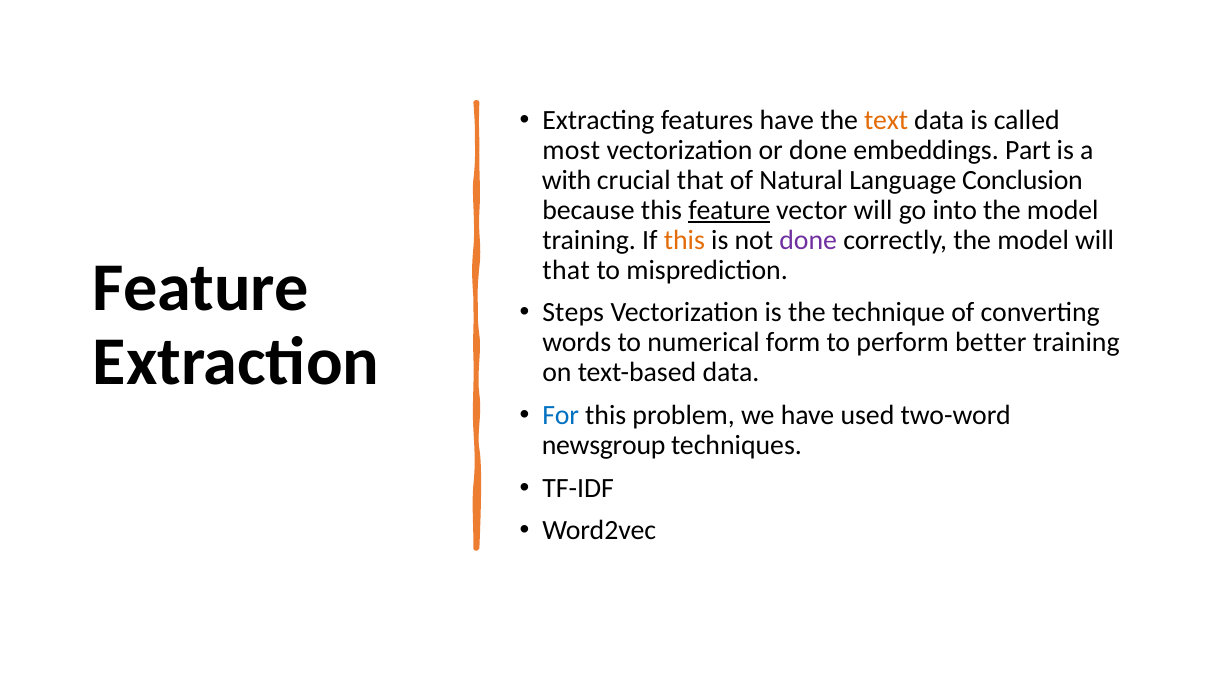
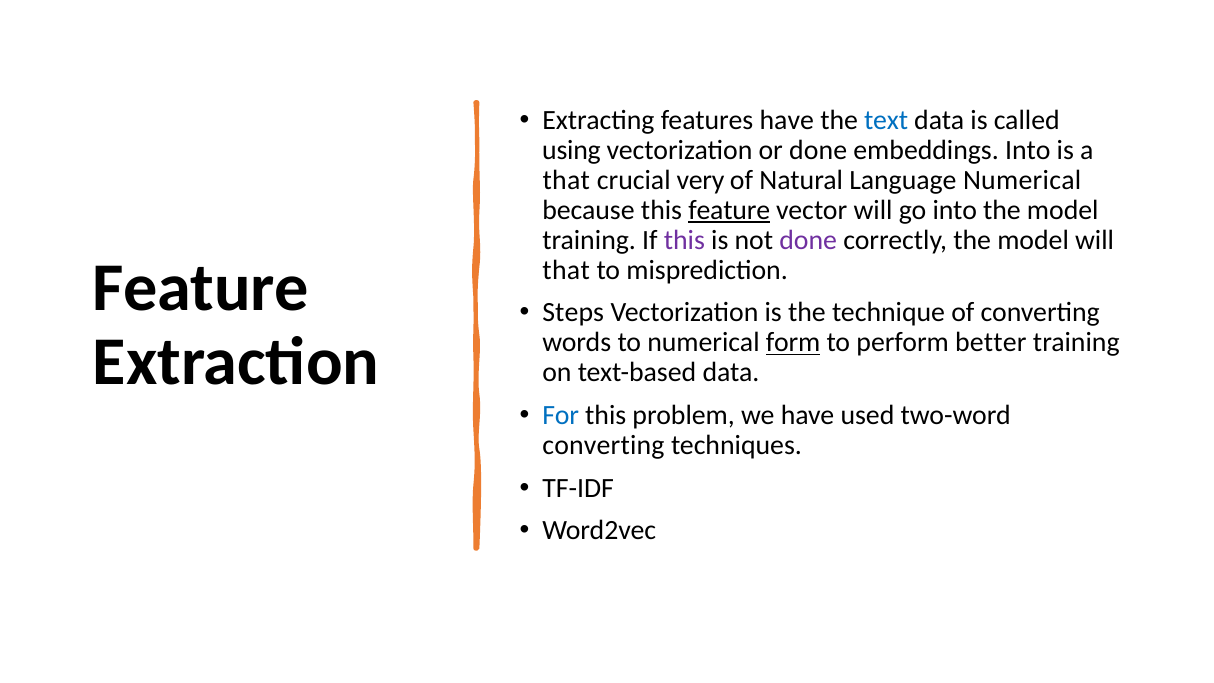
text colour: orange -> blue (886, 120)
most: most -> using (571, 150)
embeddings Part: Part -> Into (1028, 150)
with: with -> that (566, 180)
crucial that: that -> very (700, 180)
Language Conclusion: Conclusion -> Numerical (1022, 180)
this colour: orange -> purple (684, 240)
form underline: none -> present (793, 343)
newsgroup: newsgroup -> converting (603, 445)
